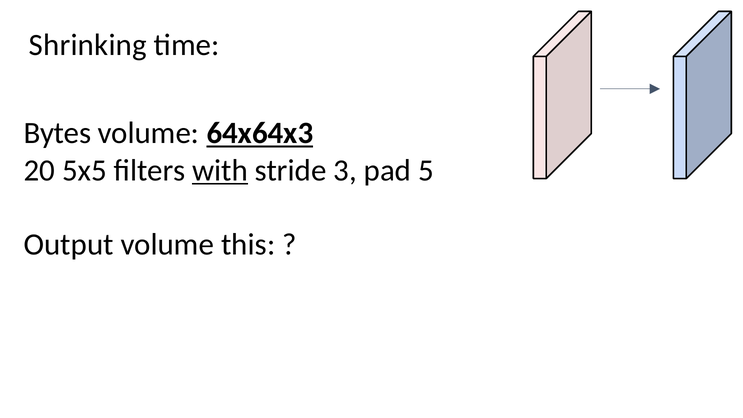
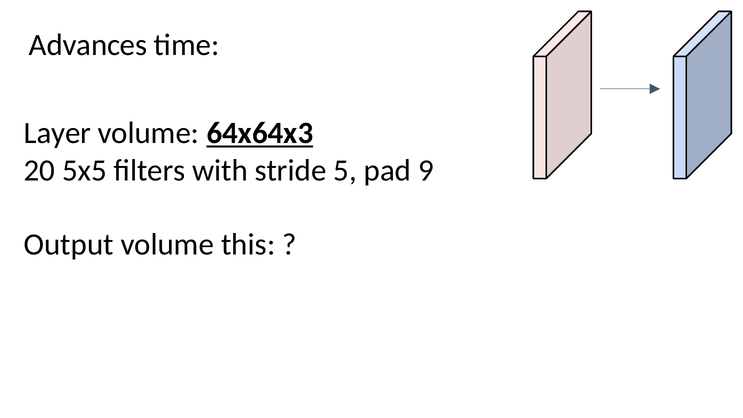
Shrinking: Shrinking -> Advances (88, 45)
Bytes: Bytes -> Layer (57, 133)
with underline: present -> none (220, 170)
3: 3 -> 5 (345, 170)
5: 5 -> 9 (426, 170)
